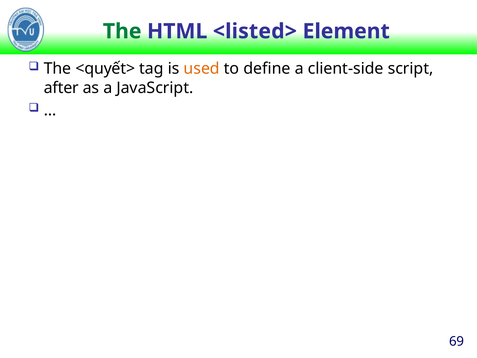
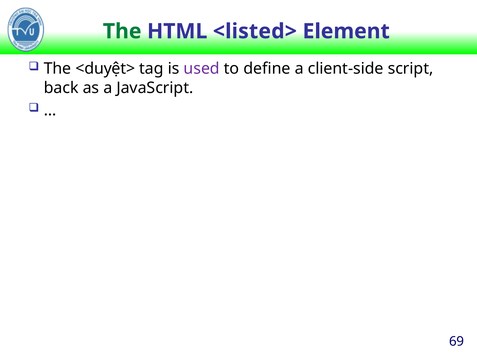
<quyết>: <quyết> -> <duyệt> (105, 69)
used colour: orange -> purple (202, 69)
after: after -> back (61, 88)
